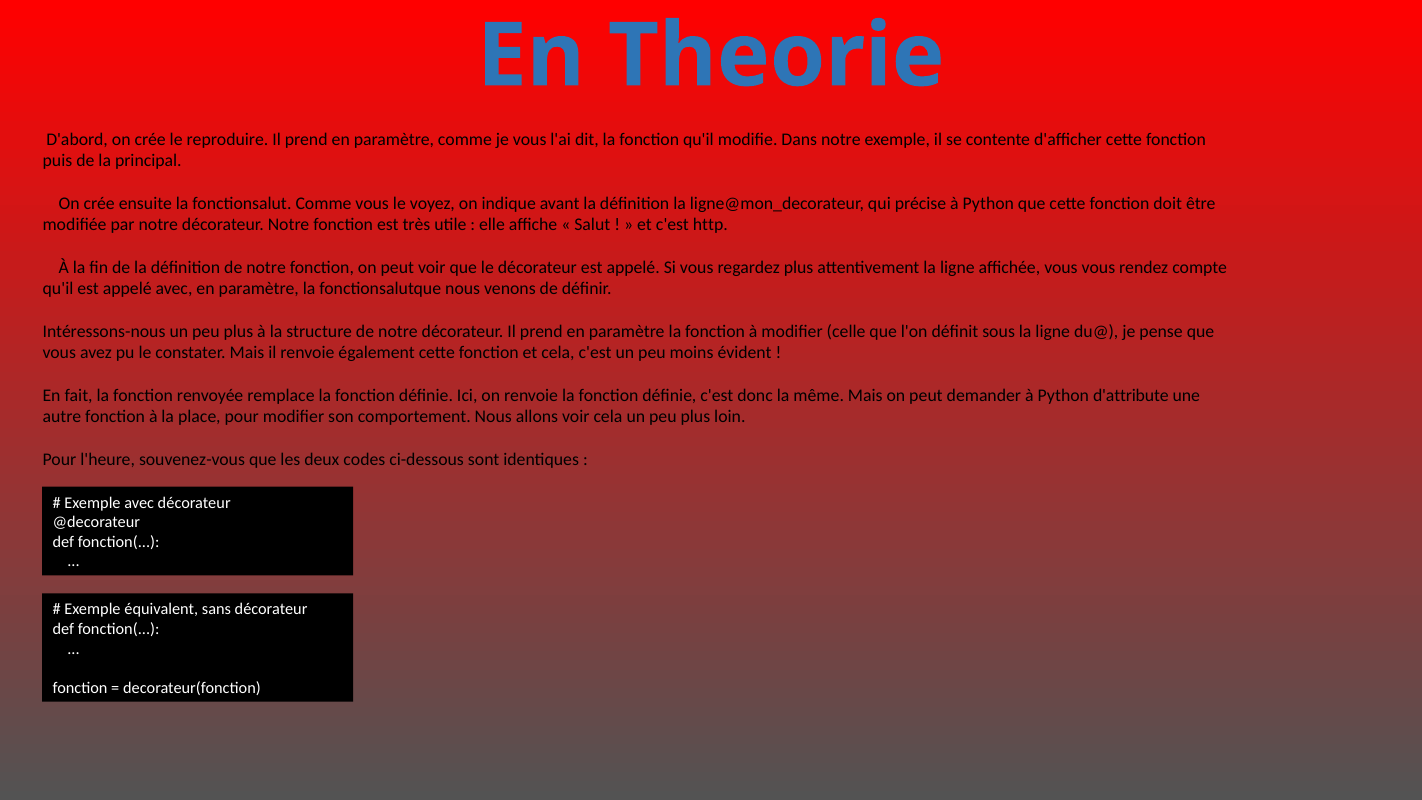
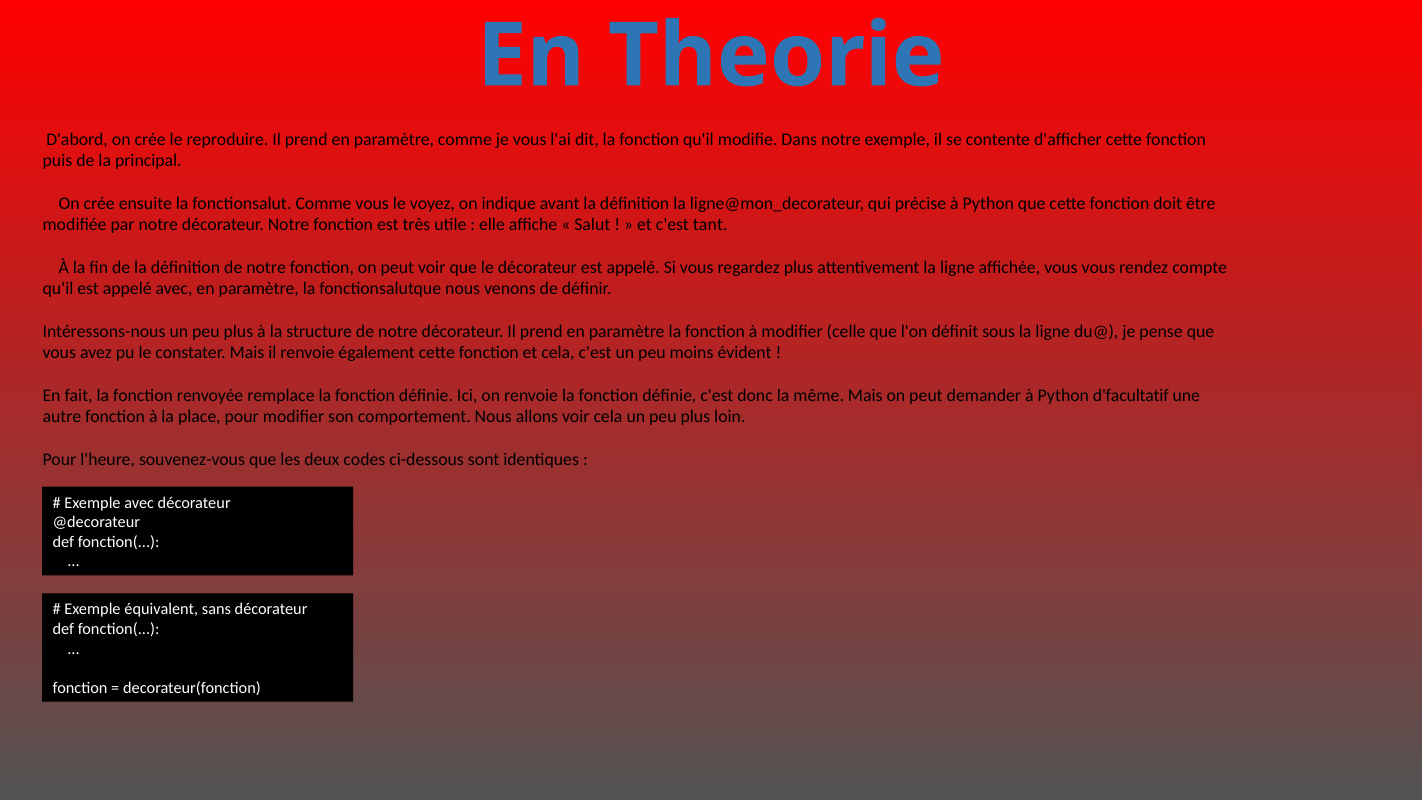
http: http -> tant (710, 225)
d'attribute: d'attribute -> d'facultatif (1131, 395)
